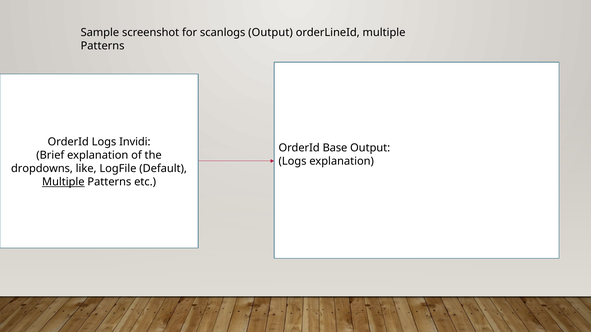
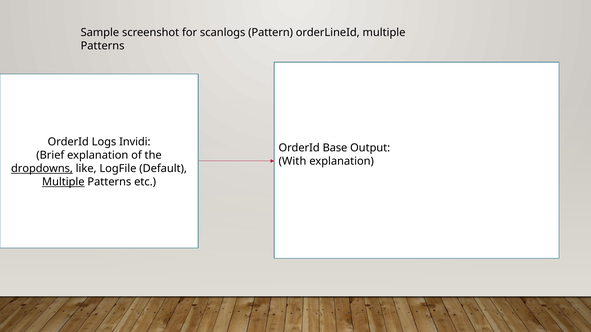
scanlogs Output: Output -> Pattern (271, 33)
Logs: Logs -> With (292, 161)
dropdowns underline: none -> present (42, 169)
